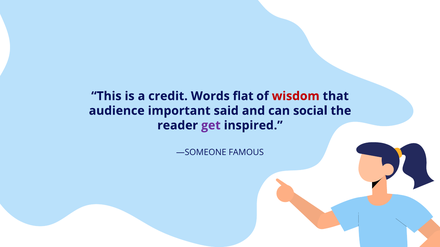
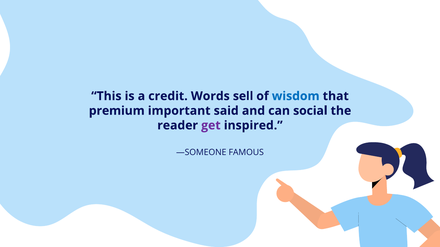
flat: flat -> sell (243, 96)
wisdom colour: red -> blue (296, 96)
audience: audience -> premium (117, 111)
